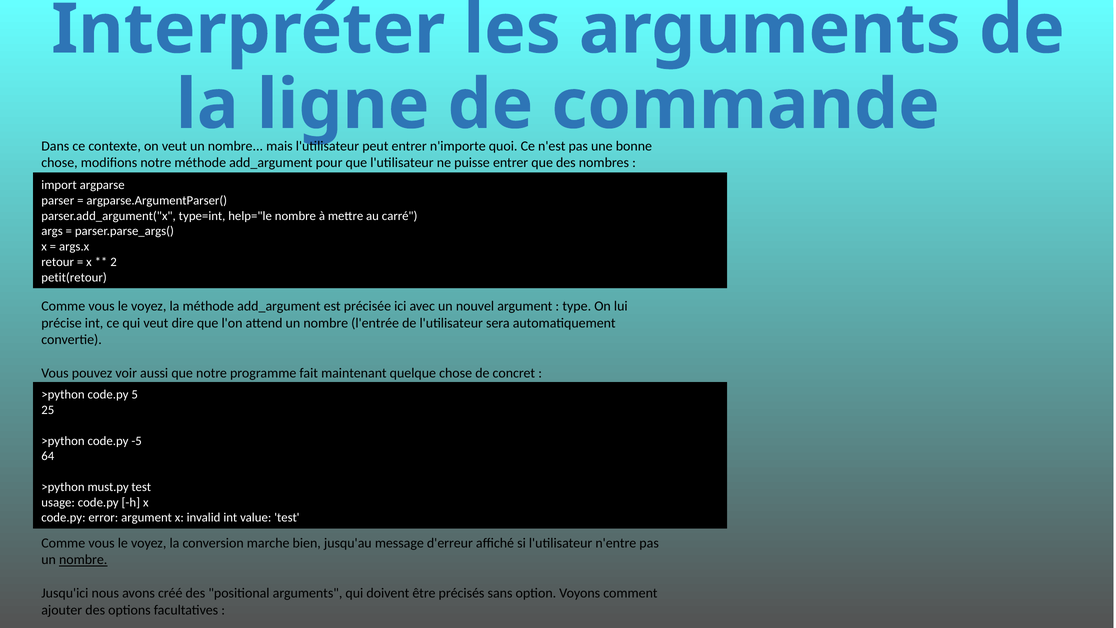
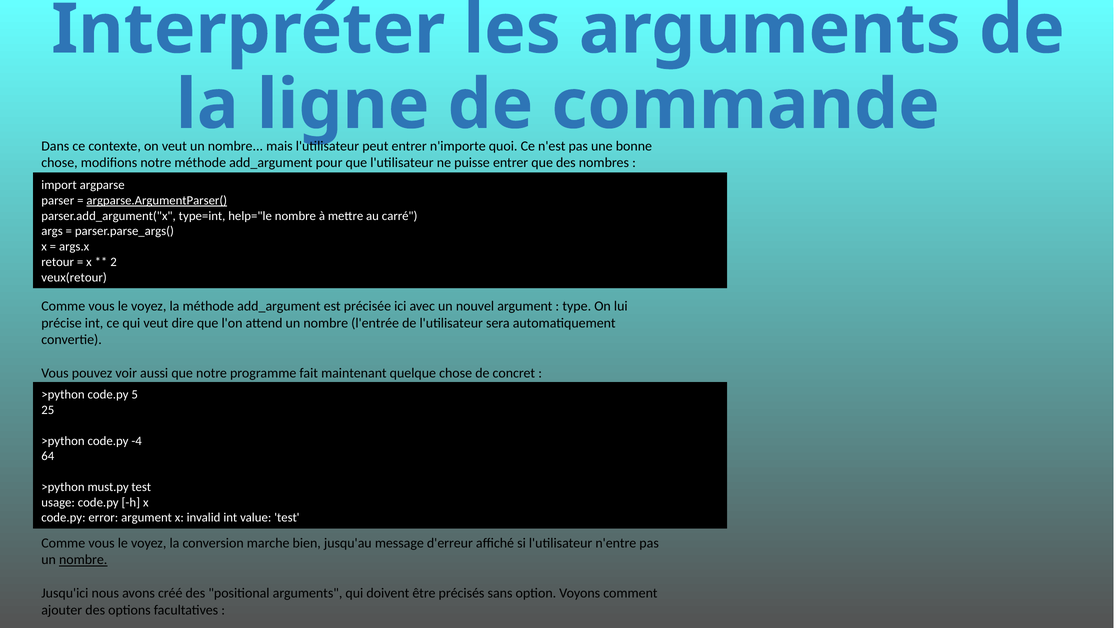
argparse.ArgumentParser( underline: none -> present (157, 200)
petit(retour: petit(retour -> veux(retour (74, 277)
-5: -5 -> -4 (137, 441)
